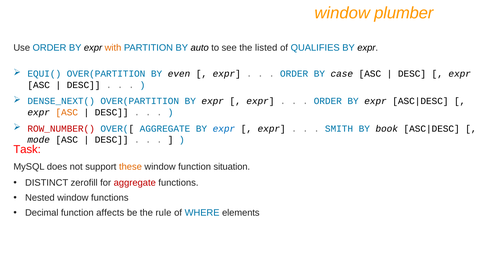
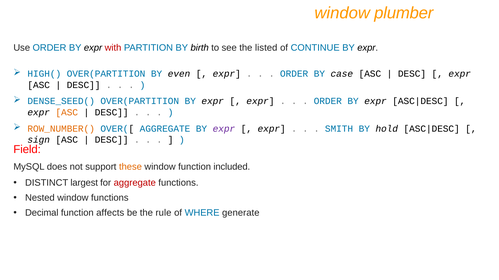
with colour: orange -> red (113, 48)
auto: auto -> birth (200, 48)
QUALIFIES: QUALIFIES -> CONTINUE (315, 48)
EQUI(: EQUI( -> HIGH( (44, 74)
DENSE_NEXT(: DENSE_NEXT( -> DENSE_SEED( (61, 101)
ROW_NUMBER( colour: red -> orange (61, 129)
expr colour: blue -> purple (224, 129)
book: book -> hold (387, 129)
mode: mode -> sign (39, 140)
Task: Task -> Field (27, 150)
situation: situation -> included (232, 167)
zerofill: zerofill -> largest (84, 183)
elements: elements -> generate (241, 213)
